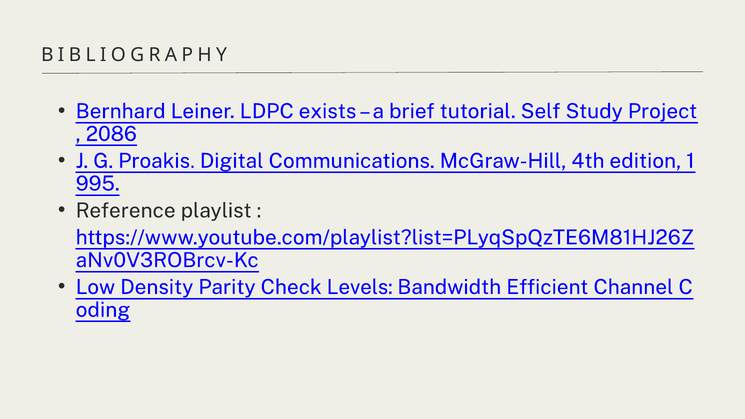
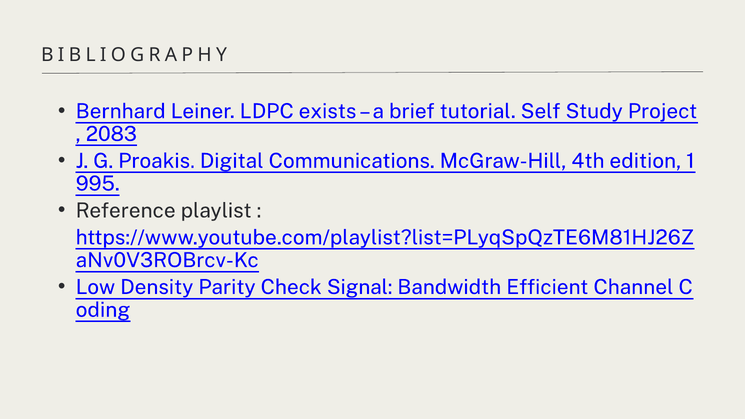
2086: 2086 -> 2083 (111, 134)
Levels: Levels -> Signal (360, 287)
